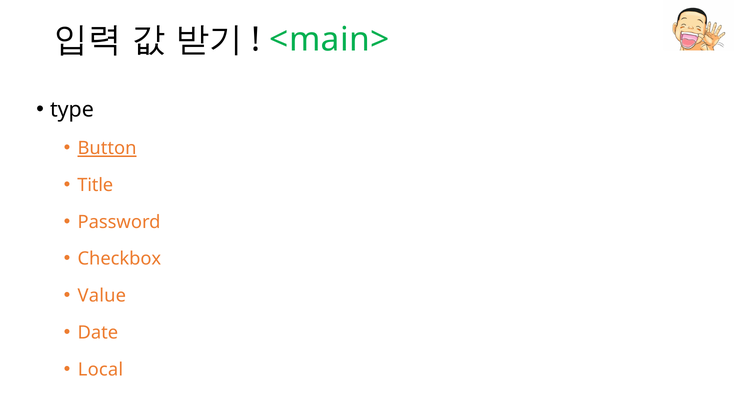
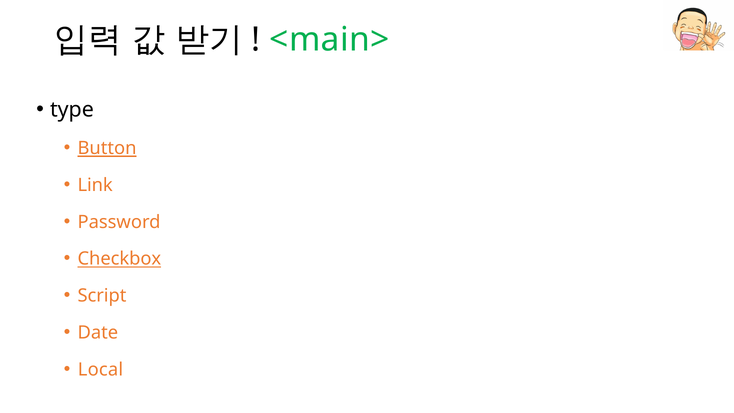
Title: Title -> Link (95, 185)
Checkbox underline: none -> present (119, 259)
Value: Value -> Script (102, 296)
